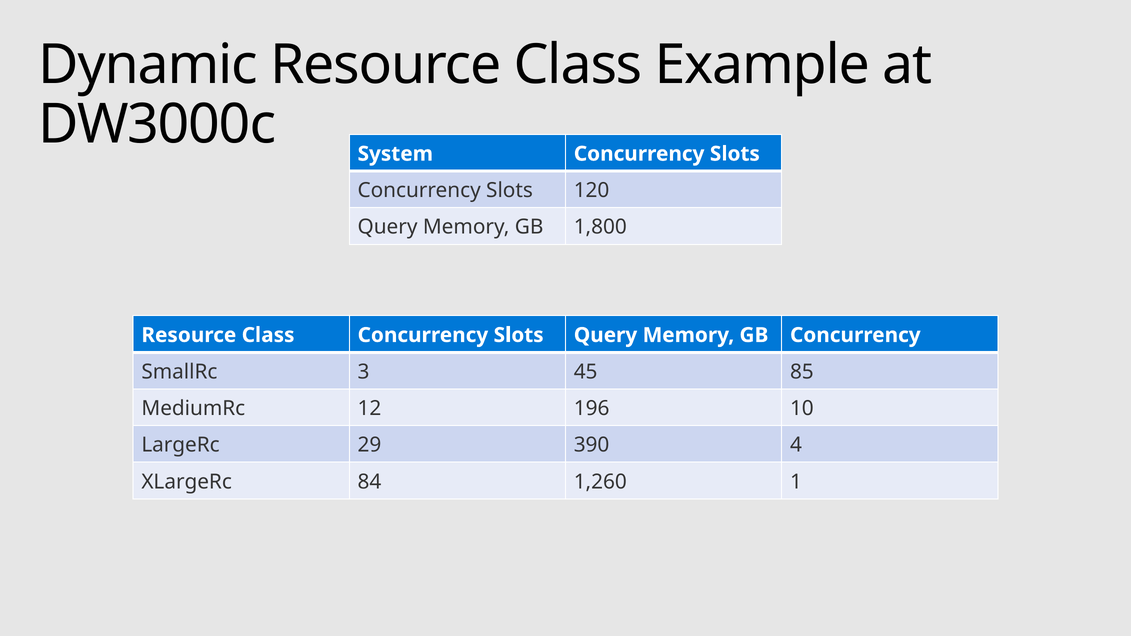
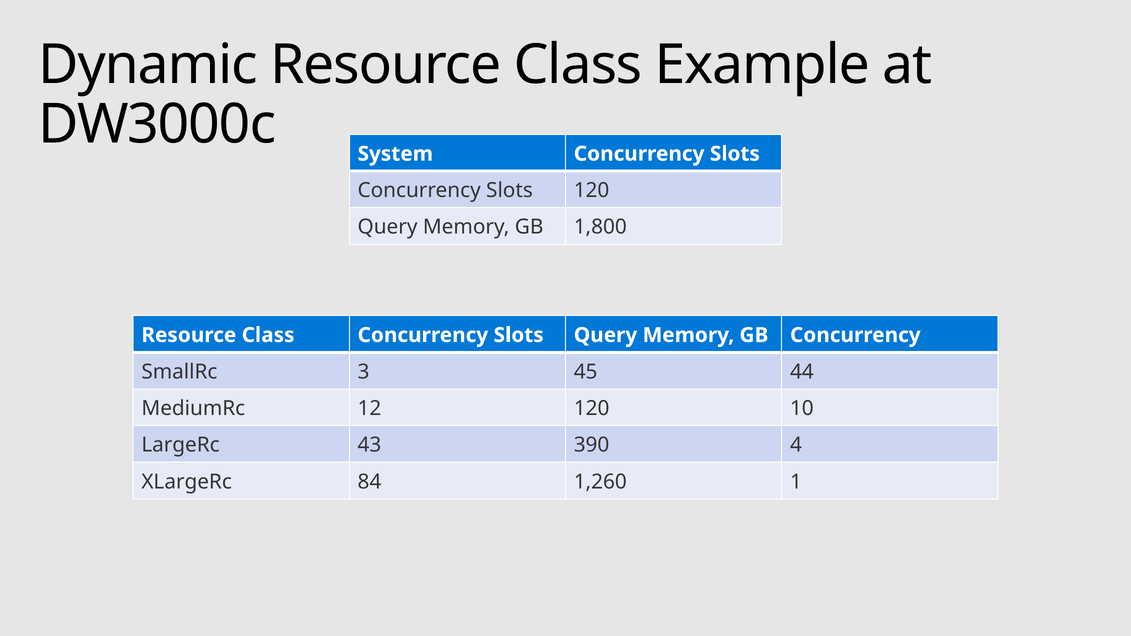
85: 85 -> 44 (802, 372)
12 196: 196 -> 120 (592, 408)
29: 29 -> 43 (369, 445)
